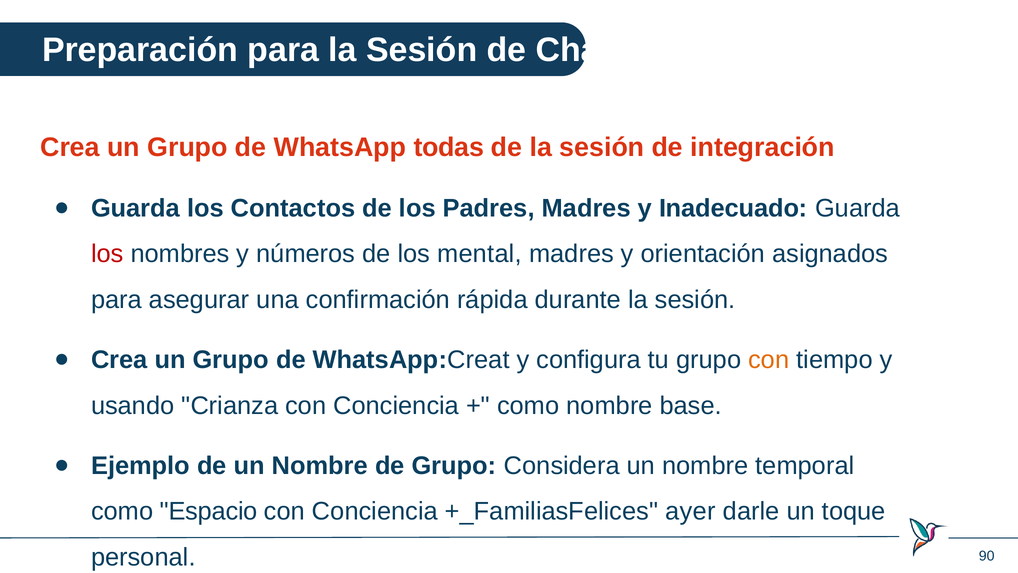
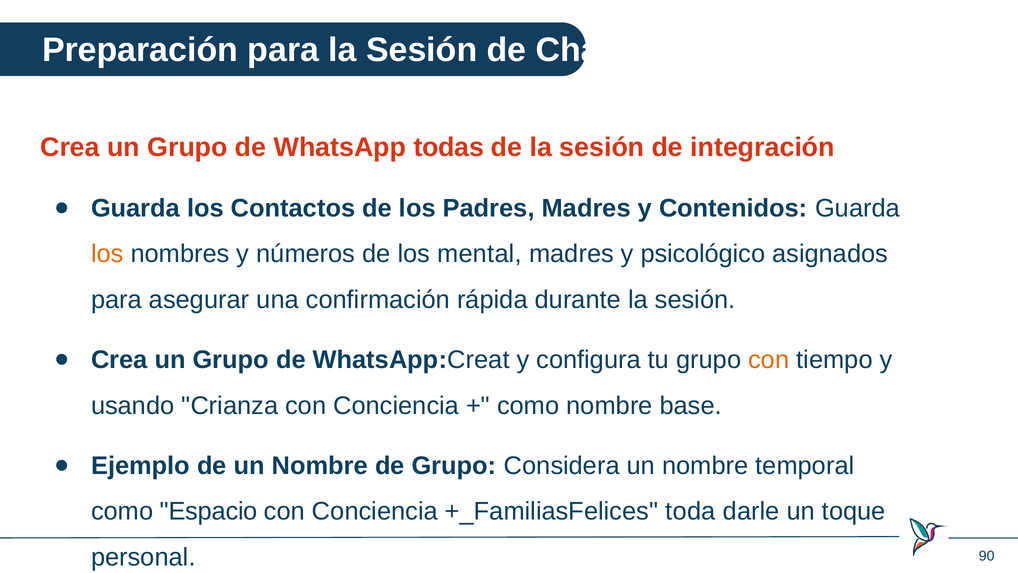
Inadecuado: Inadecuado -> Contenidos (733, 208)
los colour: red -> orange (107, 254)
orientación: orientación -> psicológico (703, 254)
ayer: ayer -> toda (690, 511)
